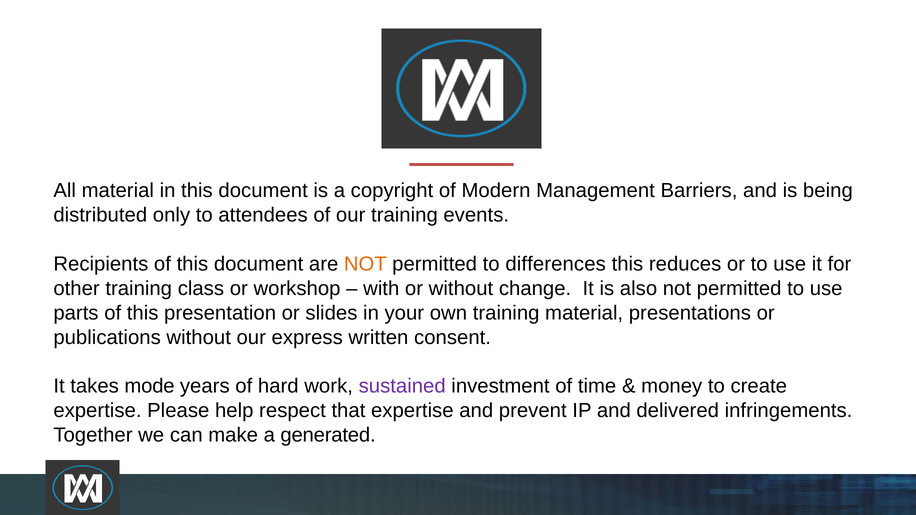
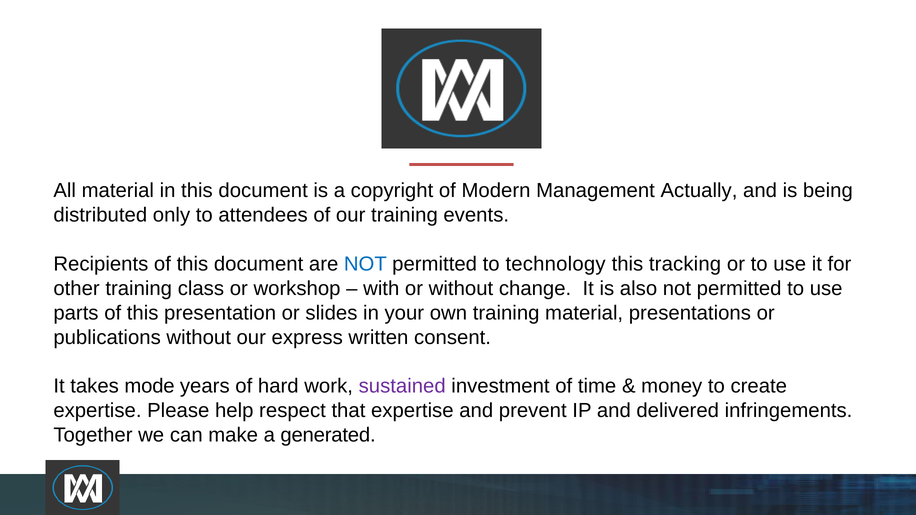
Barriers: Barriers -> Actually (699, 191)
NOT colour: orange -> blue (365, 264)
differences: differences -> technology (556, 264)
reduces: reduces -> tracking (685, 264)
